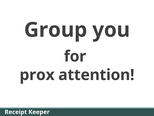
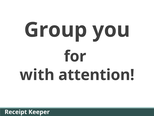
prox: prox -> with (37, 75)
